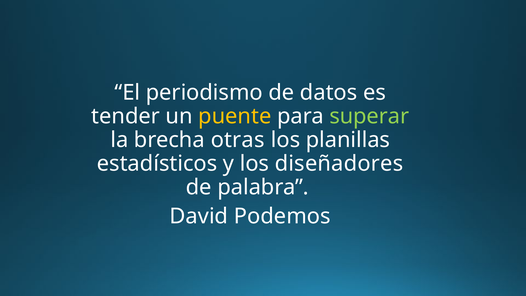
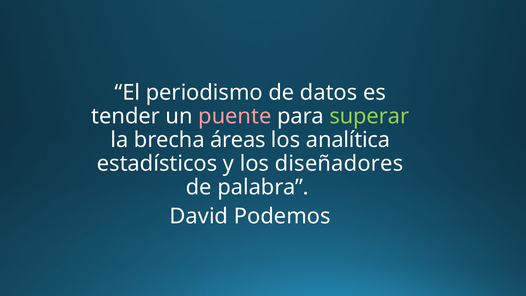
puente colour: yellow -> pink (235, 116)
otras: otras -> áreas (238, 140)
planillas: planillas -> analítica (348, 140)
